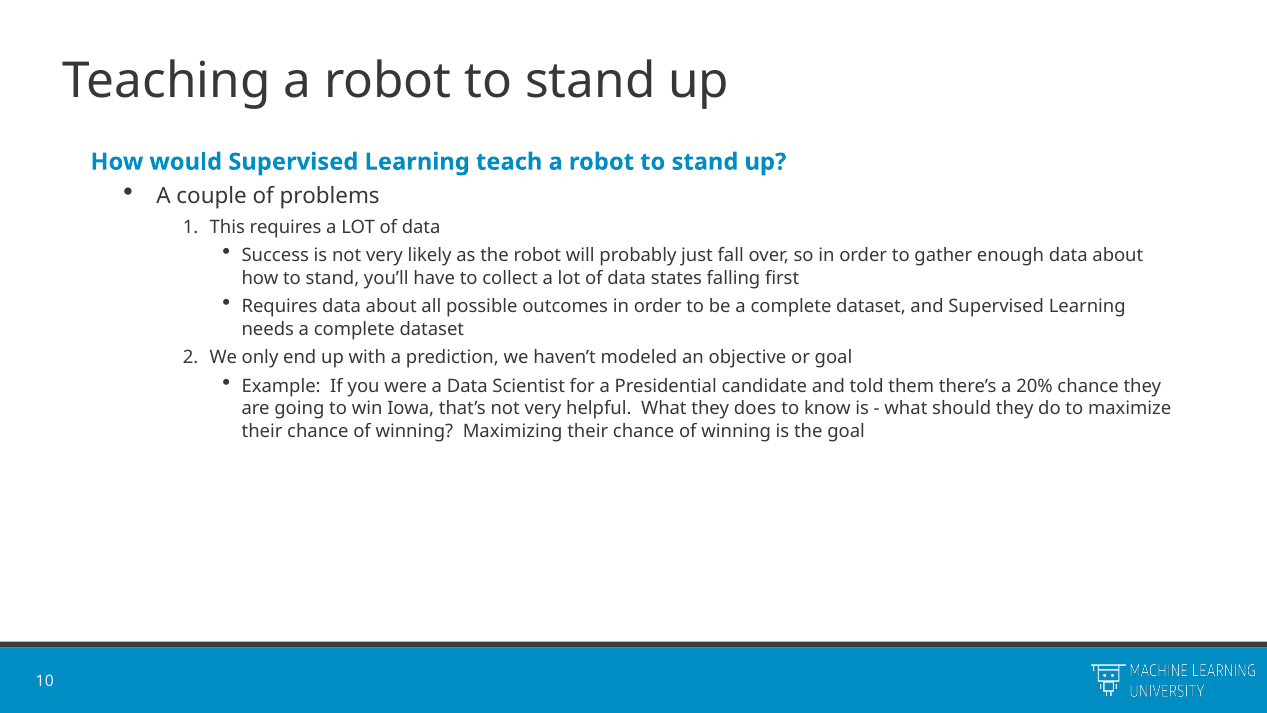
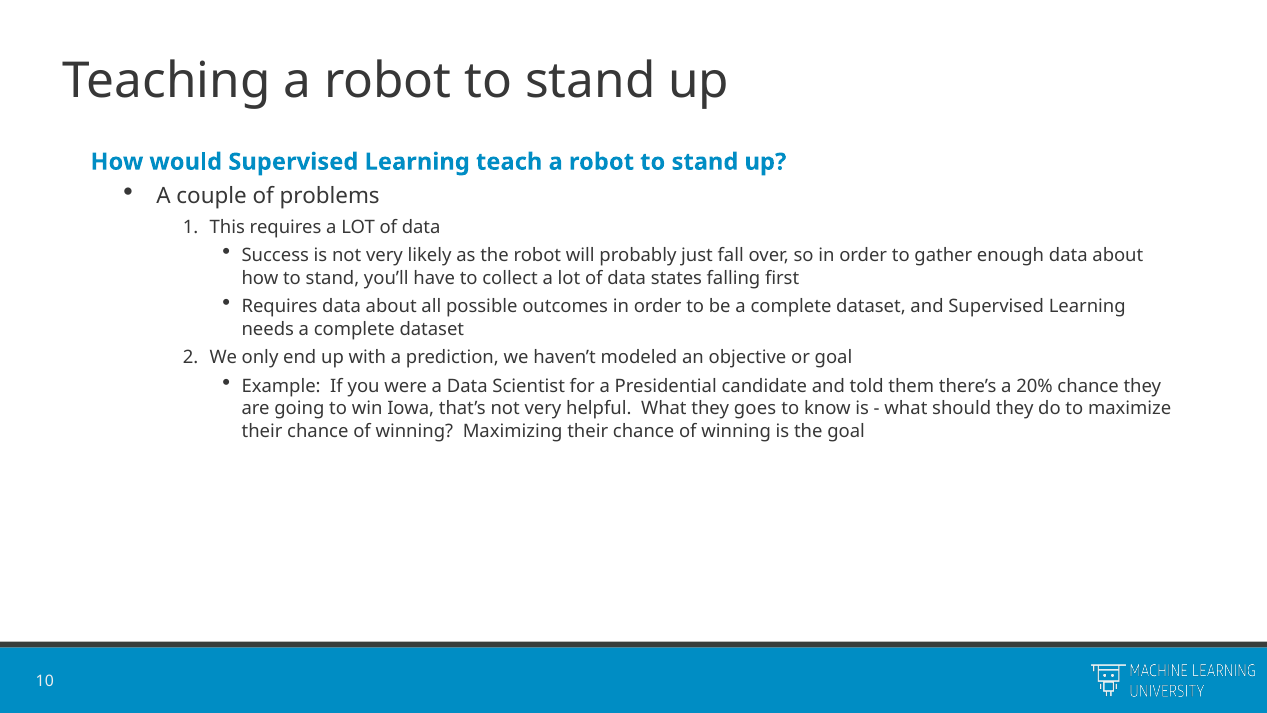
does: does -> goes (755, 409)
